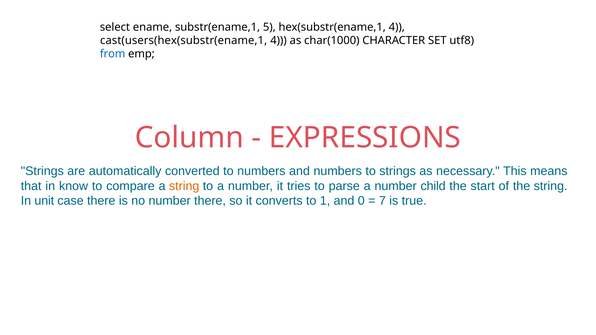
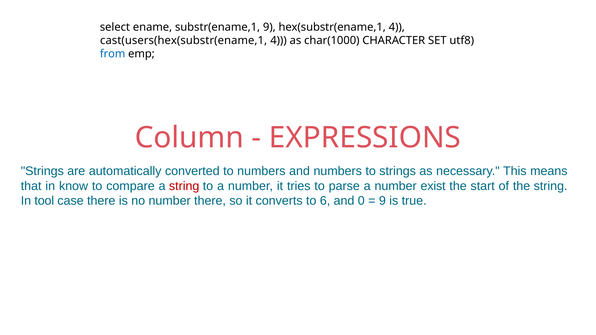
substr(ename,1 5: 5 -> 9 (269, 27)
string colour: orange -> red (184, 186)
child: child -> exist (433, 186)
unit: unit -> tool (44, 201)
1: 1 -> 6 (325, 201)
7: 7 -> 9 (382, 201)
